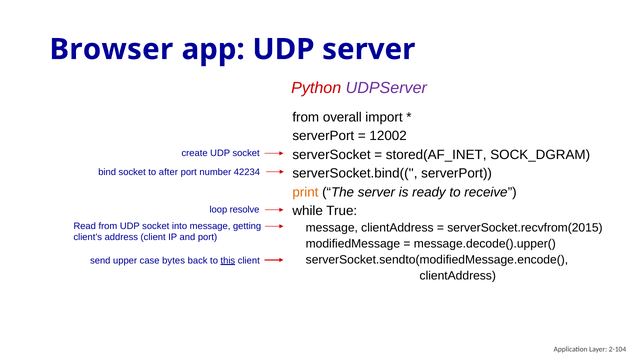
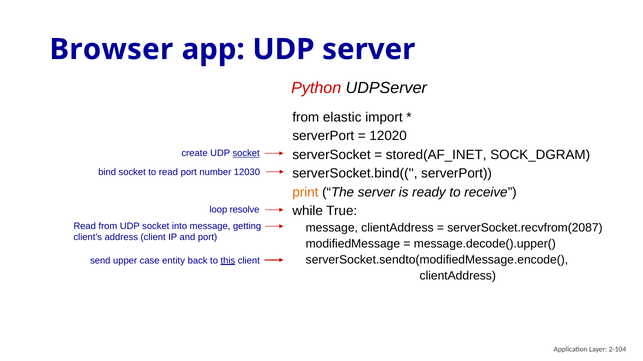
UDPServer colour: purple -> black (386, 88)
overall: overall -> elastic (342, 118)
12002: 12002 -> 12020 (388, 136)
socket underline: none -> present (246, 153)
to after: after -> read (168, 173)
42234: 42234 -> 12030 (247, 173)
serverSocket.recvfrom(2015: serverSocket.recvfrom(2015 -> serverSocket.recvfrom(2087 (525, 228)
bytes: bytes -> entity (174, 261)
